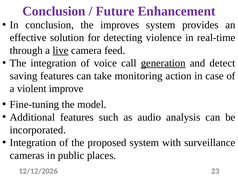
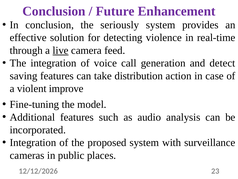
improves: improves -> seriously (120, 25)
generation underline: present -> none (163, 63)
monitoring: monitoring -> distribution (139, 76)
